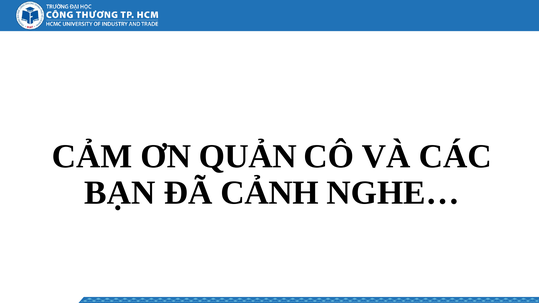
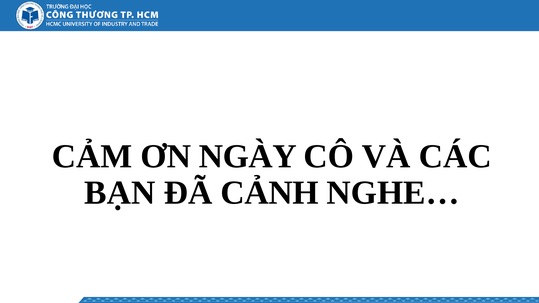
QUẢN: QUẢN -> NGÀY (248, 156)
